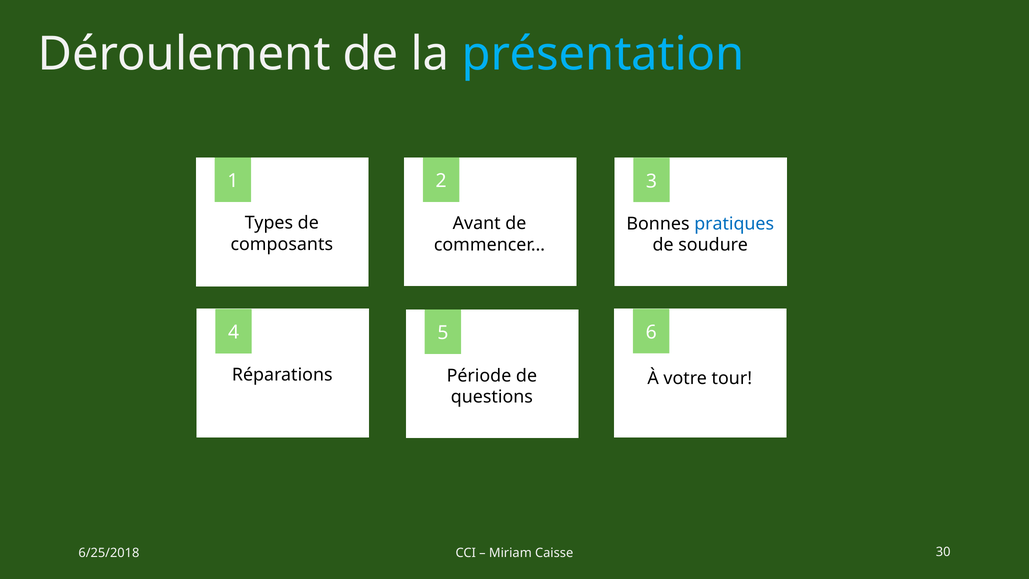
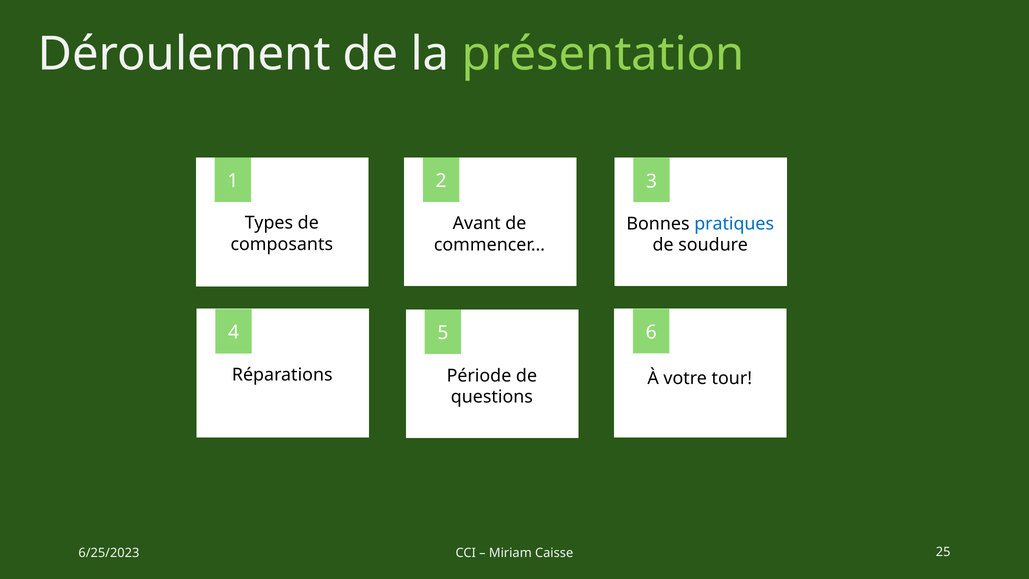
présentation colour: light blue -> light green (603, 54)
6/25/2018: 6/25/2018 -> 6/25/2023 (109, 553)
30: 30 -> 25 (943, 552)
